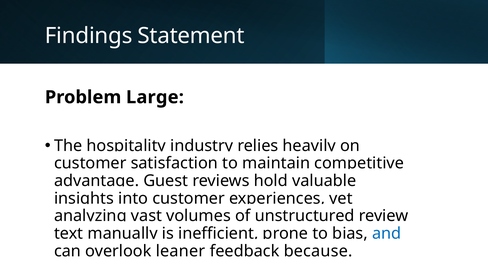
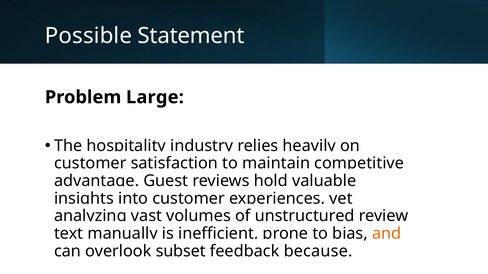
Findings: Findings -> Possible (88, 36)
and colour: blue -> orange (387, 234)
leaner: leaner -> subset (181, 251)
